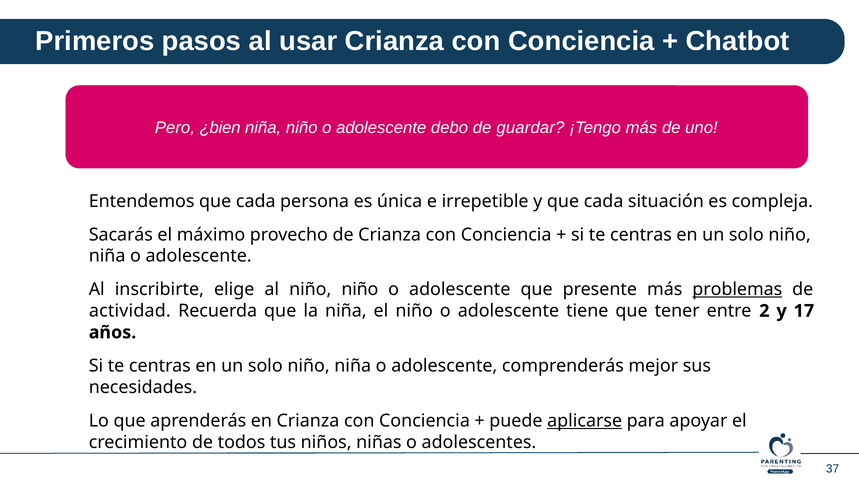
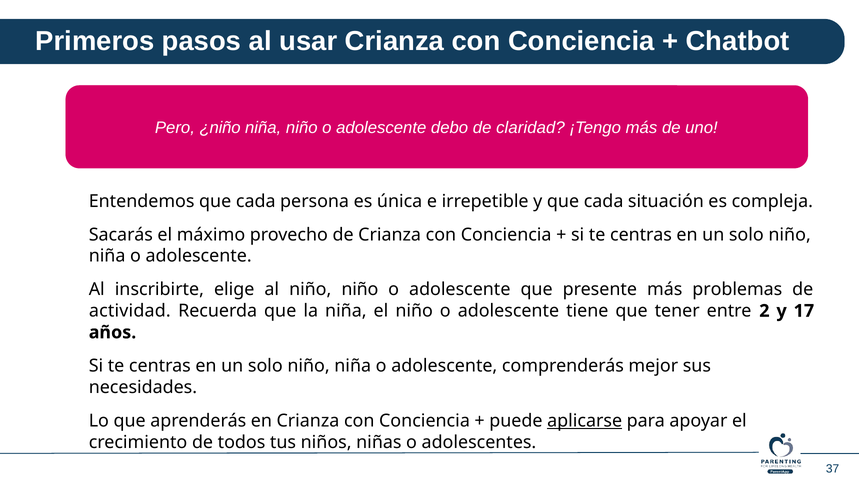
¿bien: ¿bien -> ¿niño (220, 128)
guardar: guardar -> claridad (530, 128)
problemas underline: present -> none (737, 290)
